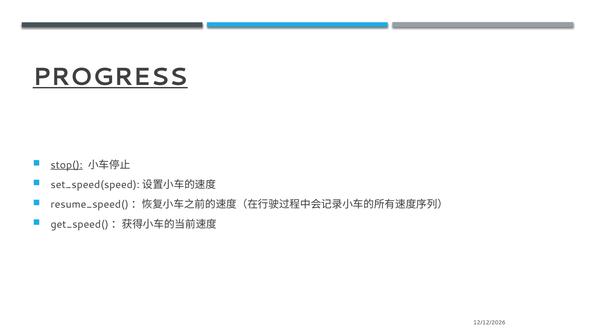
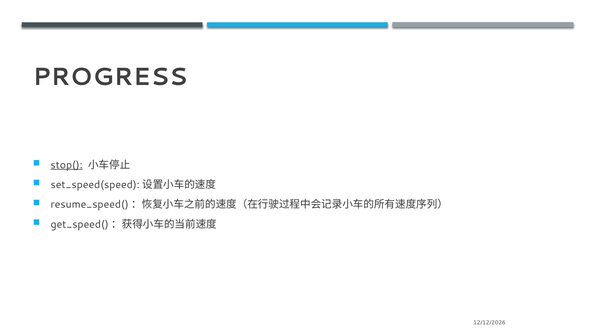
PROGRESS underline: present -> none (110, 77)
